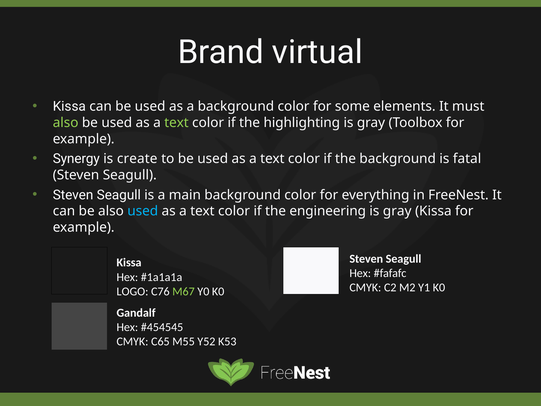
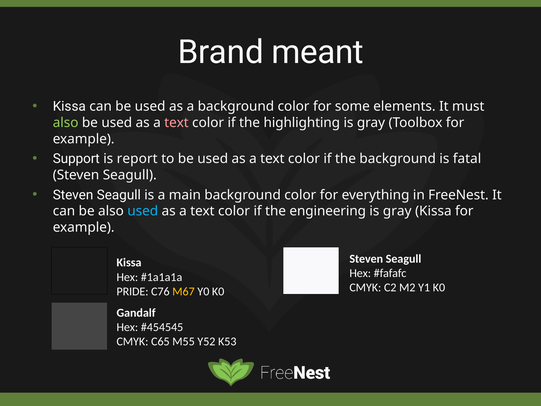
virtual: virtual -> meant (318, 52)
text colour: light green -> pink (176, 123)
Synergy: Synergy -> Support (76, 159)
create: create -> report (137, 159)
LOGO: LOGO -> PRIDE (133, 291)
M67 colour: light green -> yellow (184, 291)
